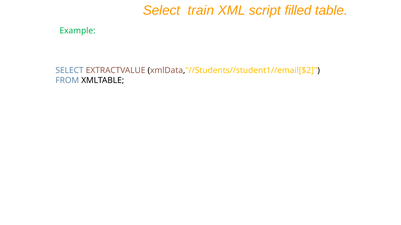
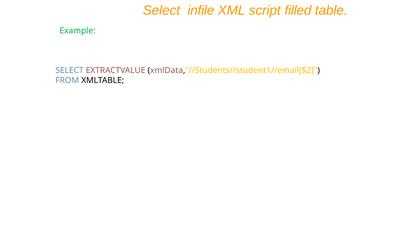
train: train -> infile (201, 10)
